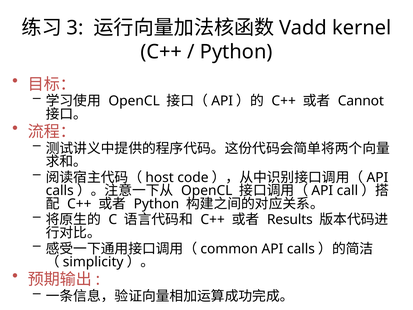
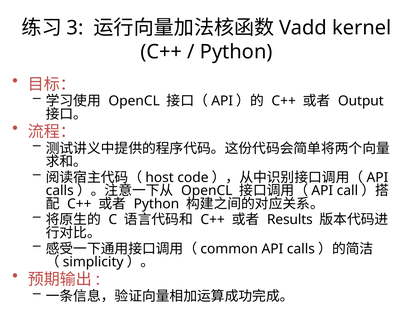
Cannot: Cannot -> Output (361, 101)
